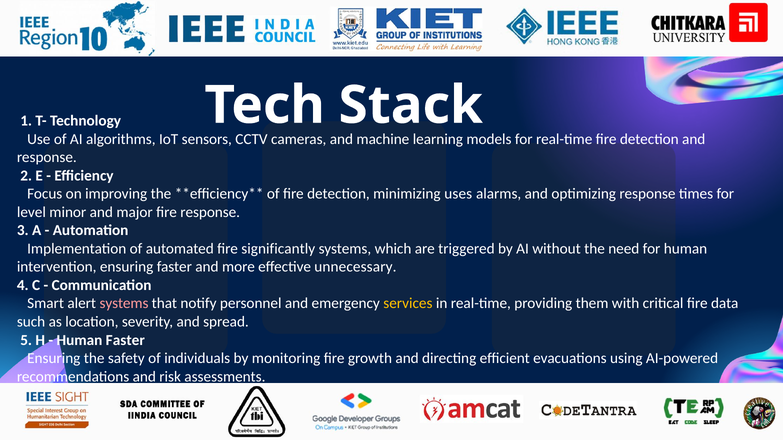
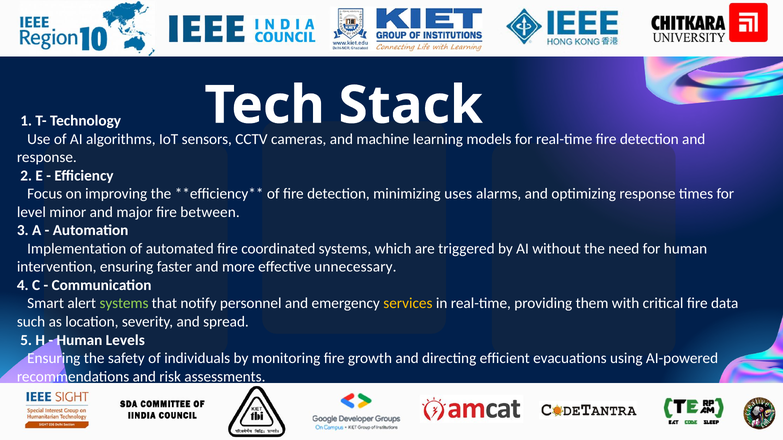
fire response: response -> between (210, 212)
significantly: significantly -> coordinated (278, 249)
systems colour: pink -> light green (124, 304)
Human Faster: Faster -> Levels (125, 340)
